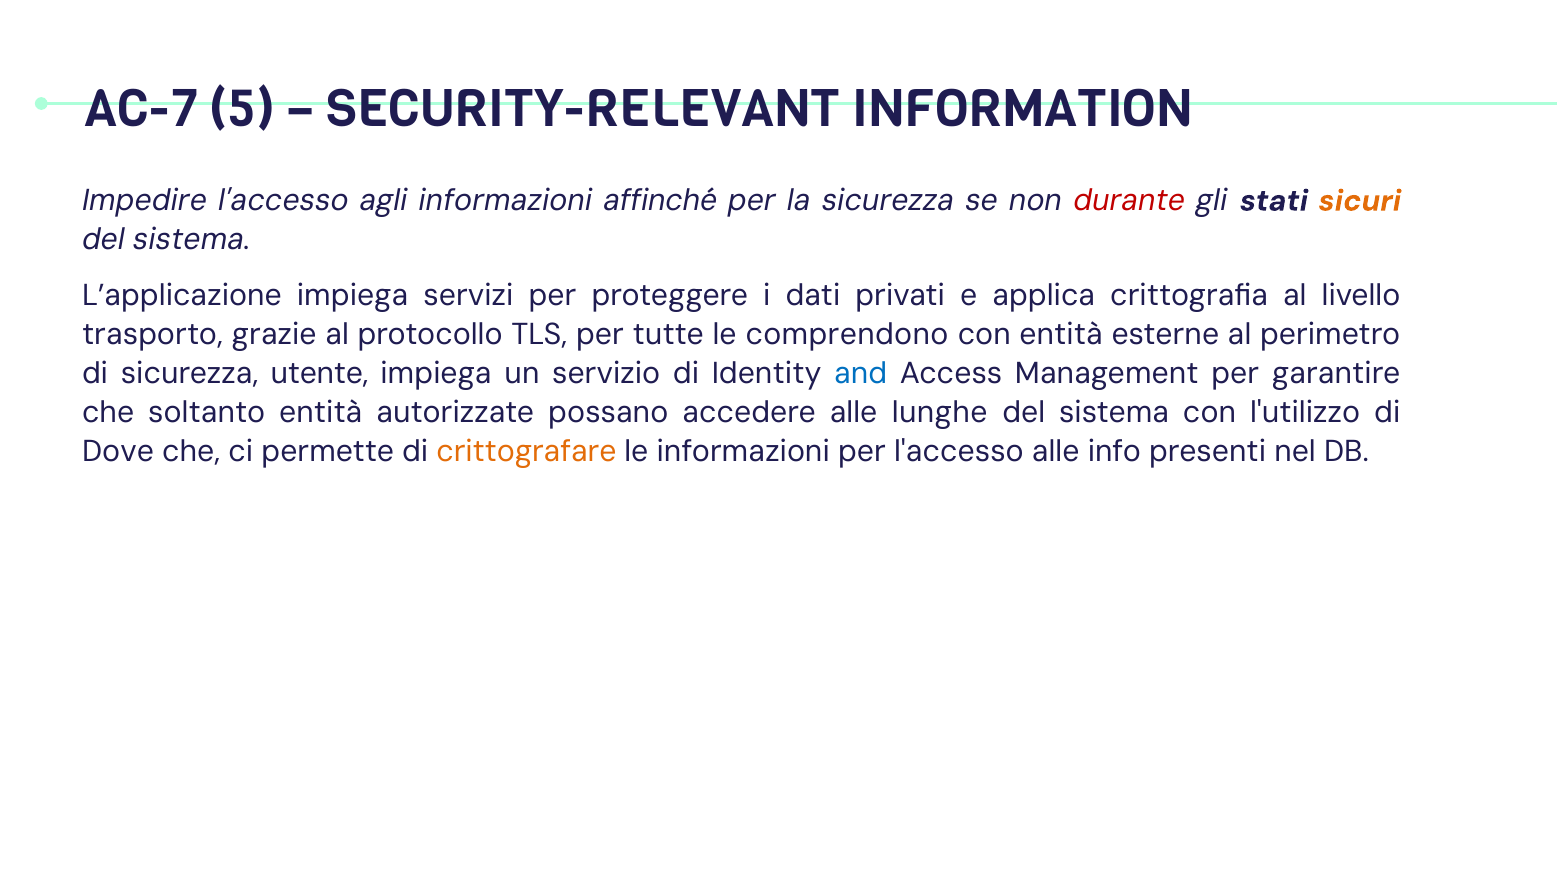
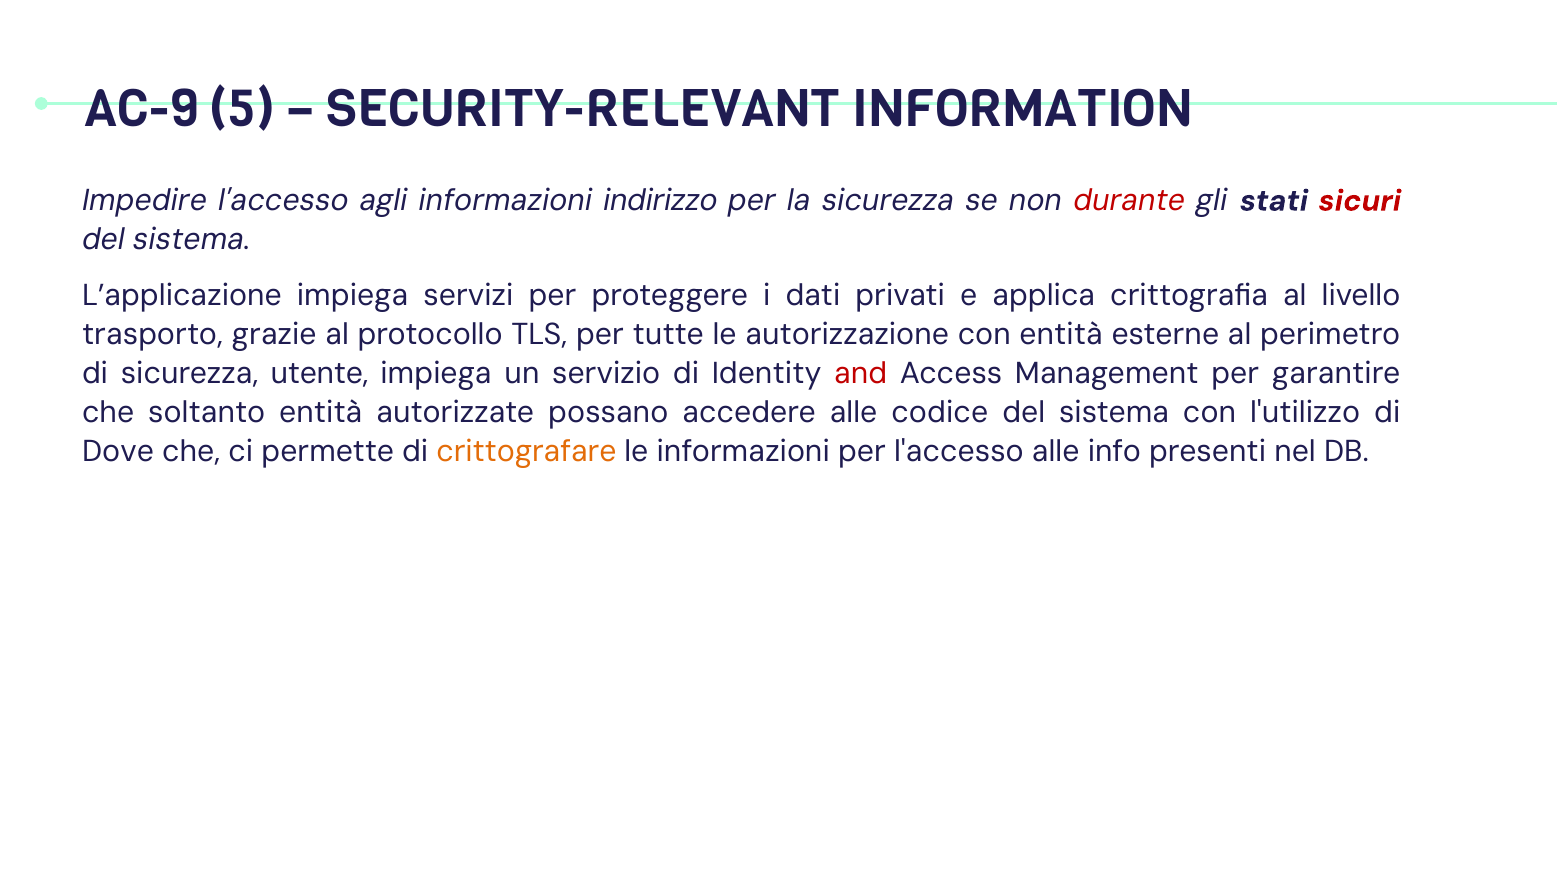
AC-7: AC-7 -> AC-9 (142, 109)
affinché: affinché -> indirizzo (660, 201)
sicuri colour: orange -> red (1360, 201)
comprendono: comprendono -> autorizzazione (847, 334)
and colour: blue -> red (861, 373)
lunghe: lunghe -> codice (940, 412)
